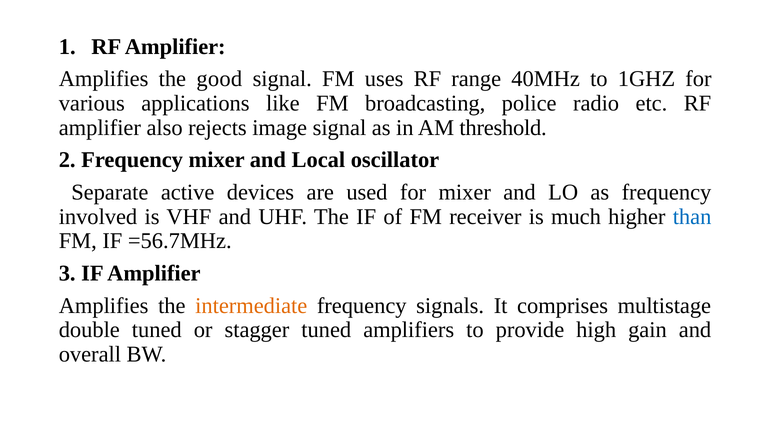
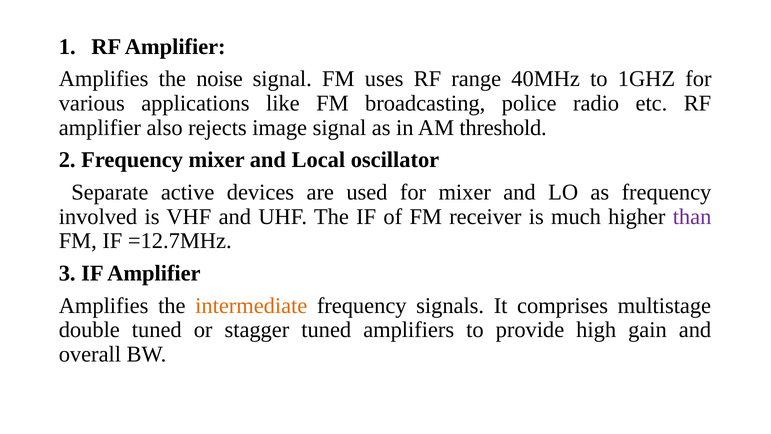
good: good -> noise (220, 79)
than colour: blue -> purple (692, 216)
=56.7MHz: =56.7MHz -> =12.7MHz (180, 241)
